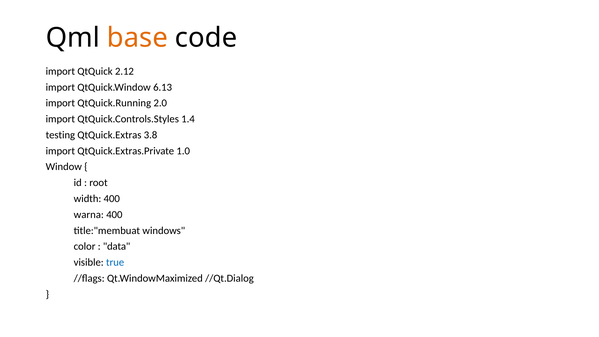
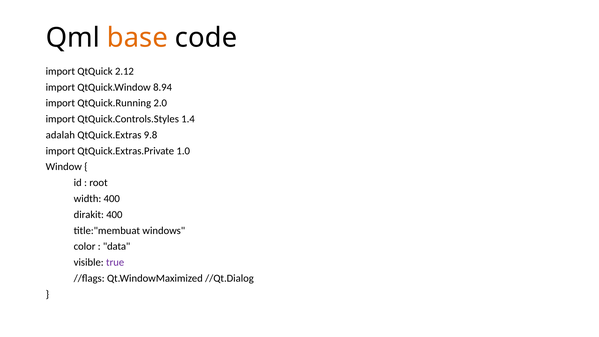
6.13: 6.13 -> 8.94 (163, 87)
testing: testing -> adalah (60, 135)
3.8: 3.8 -> 9.8 (151, 135)
warna: warna -> dirakit (89, 215)
true colour: blue -> purple (115, 262)
